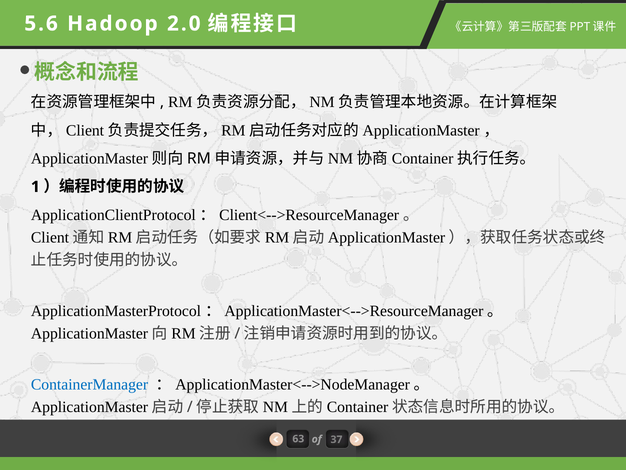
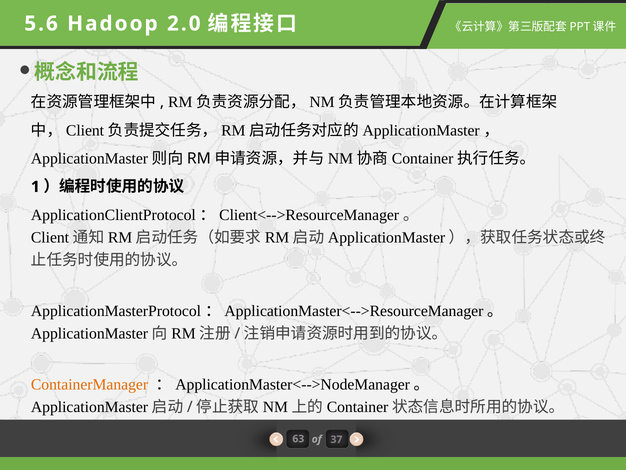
ContainerManager colour: blue -> orange (90, 384)
